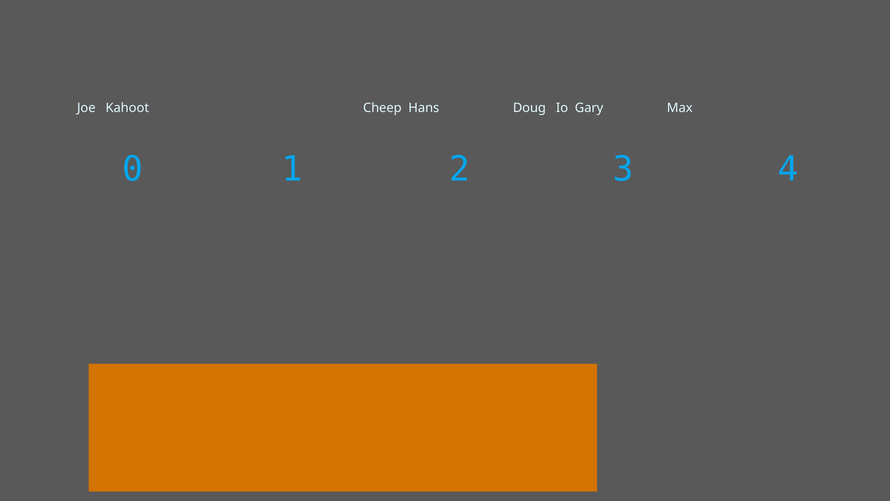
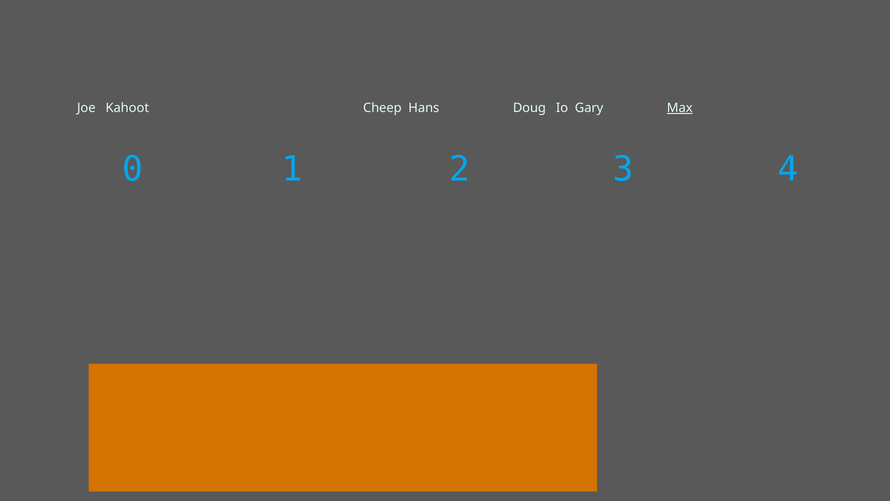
Max underline: none -> present (680, 108)
